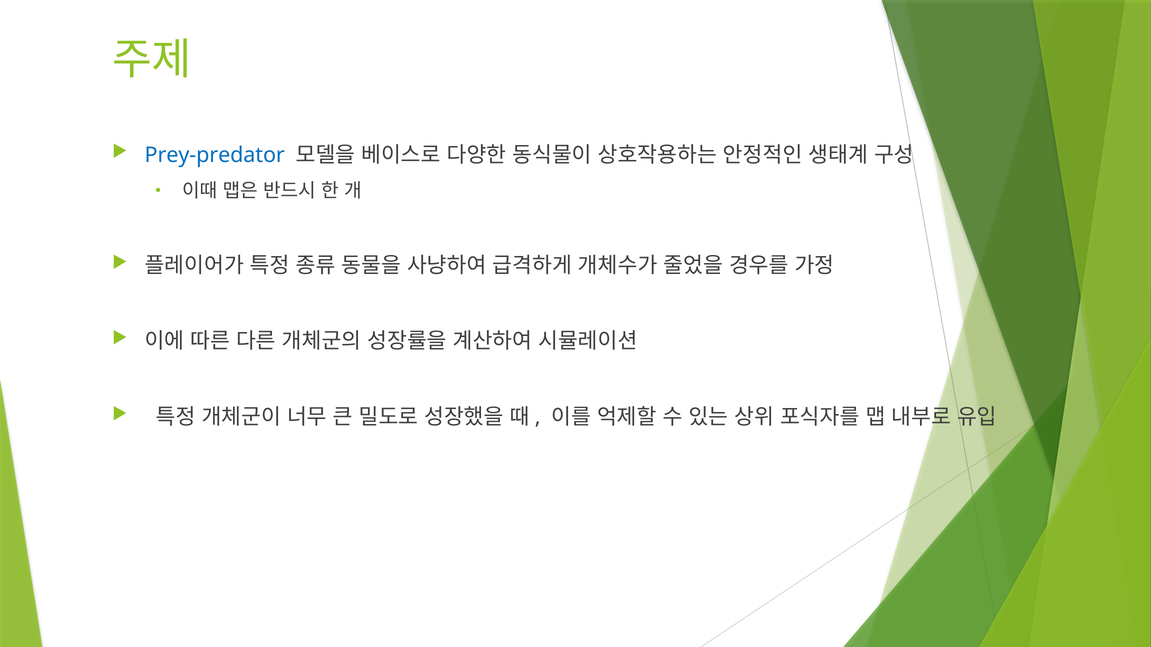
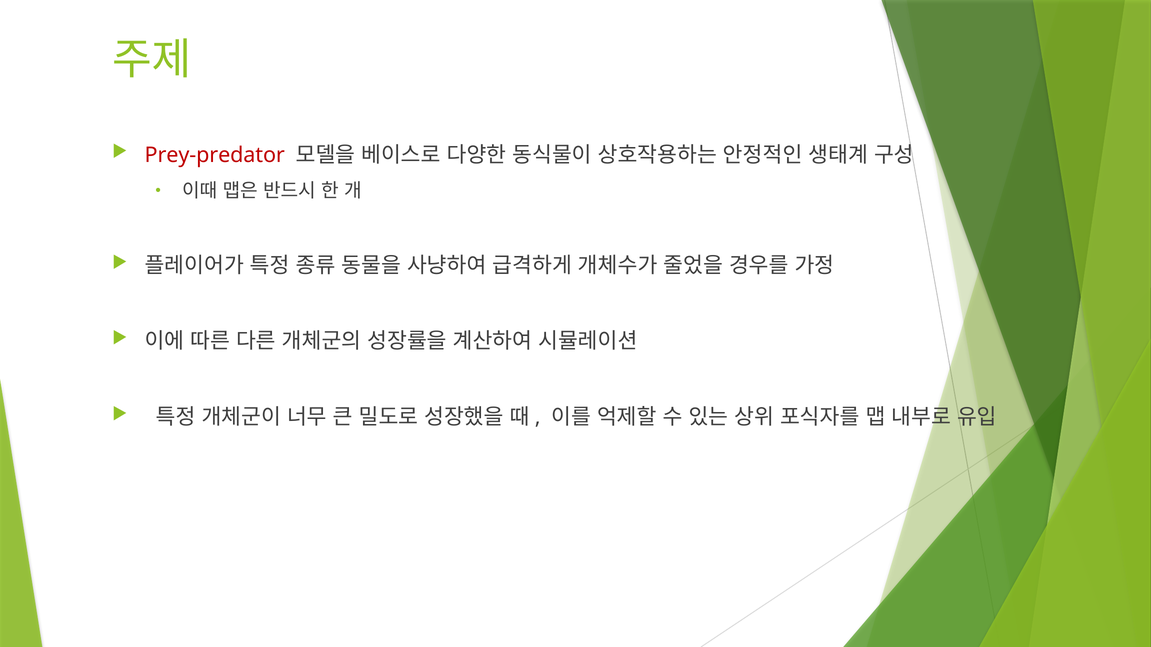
Prey-predator colour: blue -> red (215, 155)
